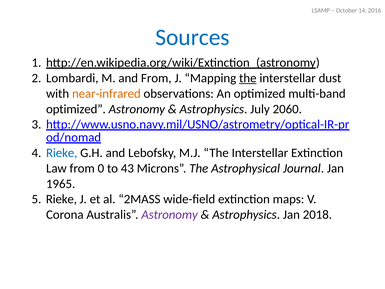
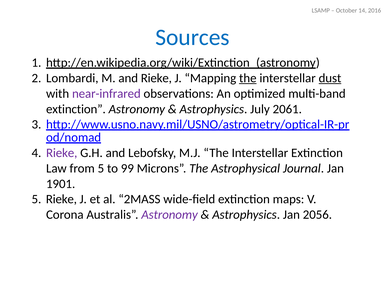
and From: From -> Rieke (156, 78)
dust underline: none -> present (330, 78)
near-infrared colour: orange -> purple (106, 94)
optimized: optimized -> extinction (76, 109)
2060: 2060 -> 2061 (287, 109)
Rieke colour: blue -> purple (62, 153)
from 0: 0 -> 5 (101, 168)
43: 43 -> 99 (127, 168)
1965: 1965 -> 1901 (61, 184)
2018: 2018 -> 2056 (317, 214)
